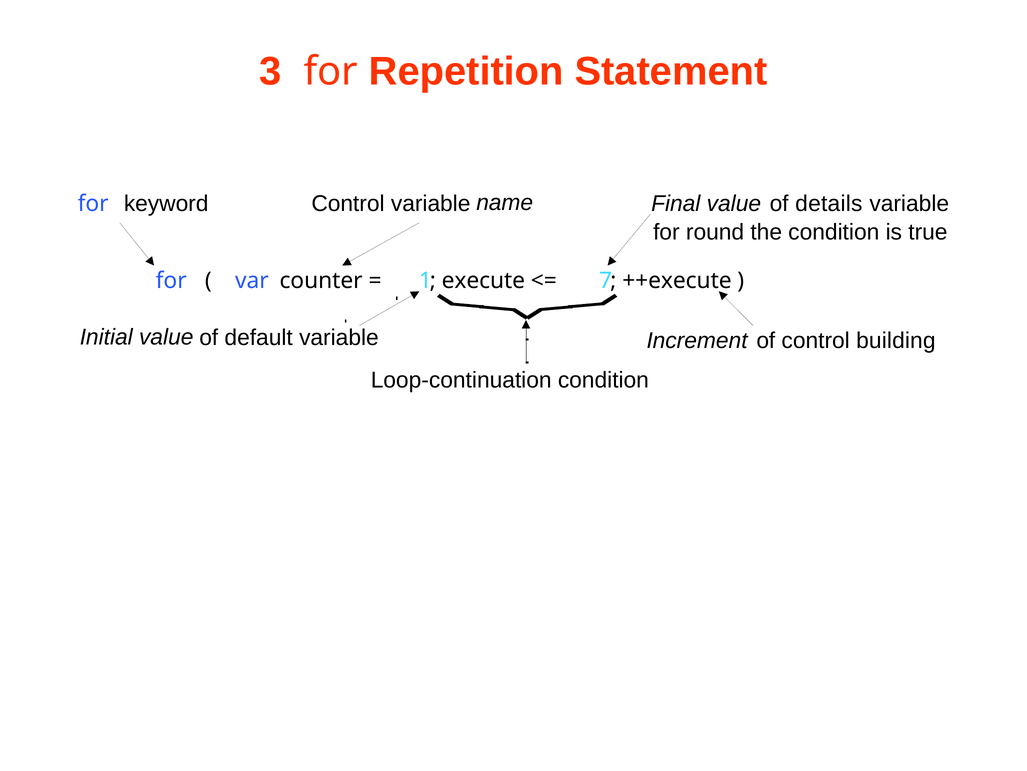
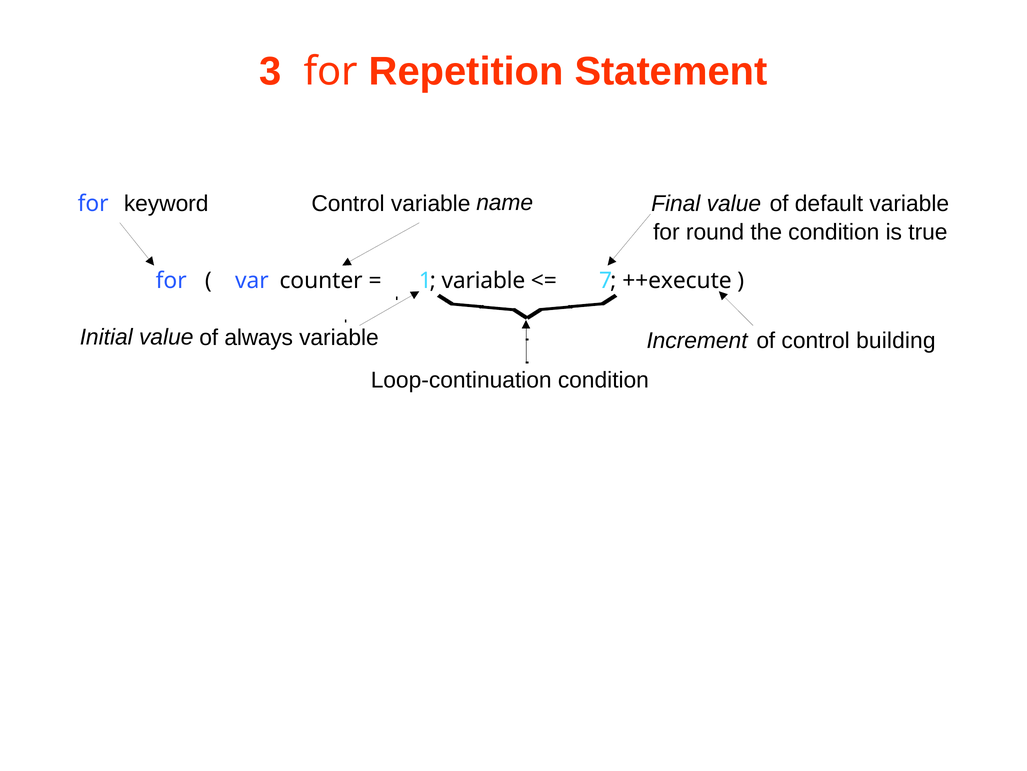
details: details -> default (829, 204)
execute: execute -> variable (483, 280)
default: default -> always (259, 337)
